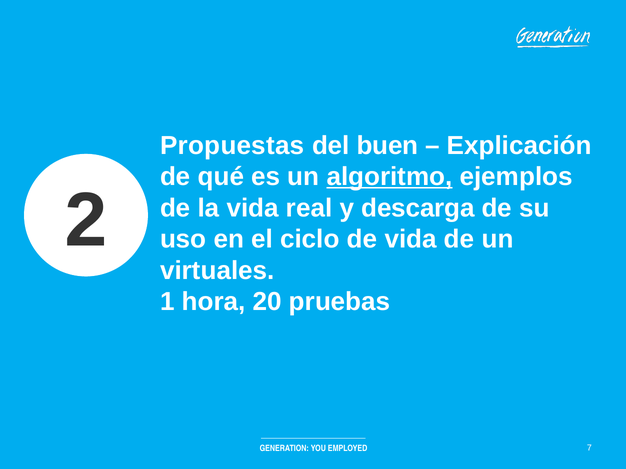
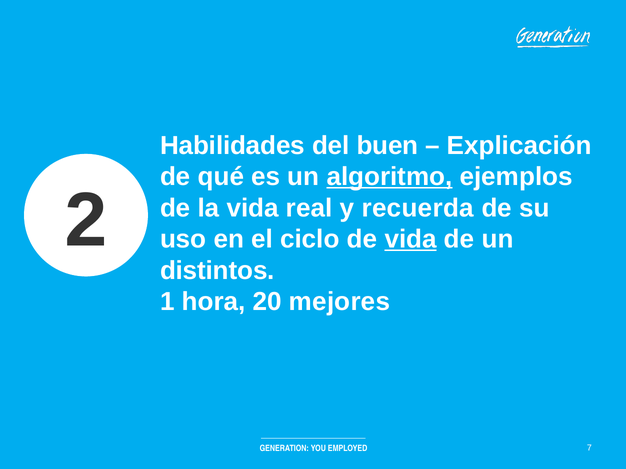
Propuestas: Propuestas -> Habilidades (233, 146)
descarga: descarga -> recuerda (418, 208)
vida underline: none -> present (411, 240)
virtuales: virtuales -> distintos (217, 271)
pruebas: pruebas -> mejores (340, 302)
